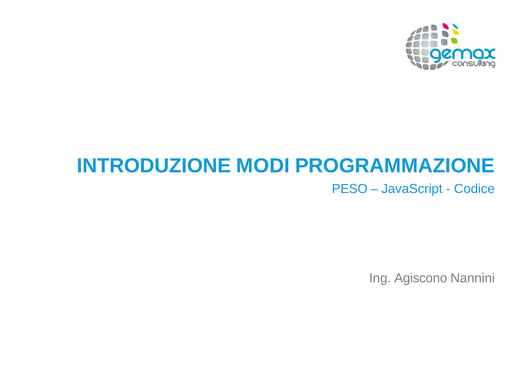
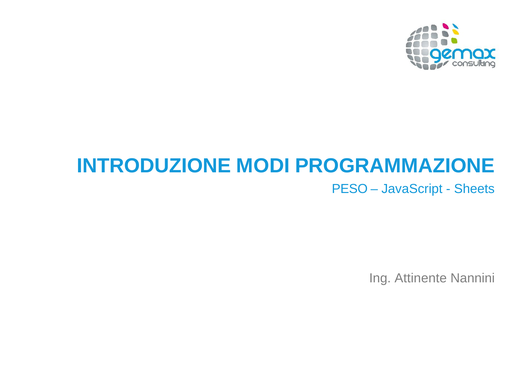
Codice: Codice -> Sheets (474, 189)
Agiscono: Agiscono -> Attinente (421, 278)
